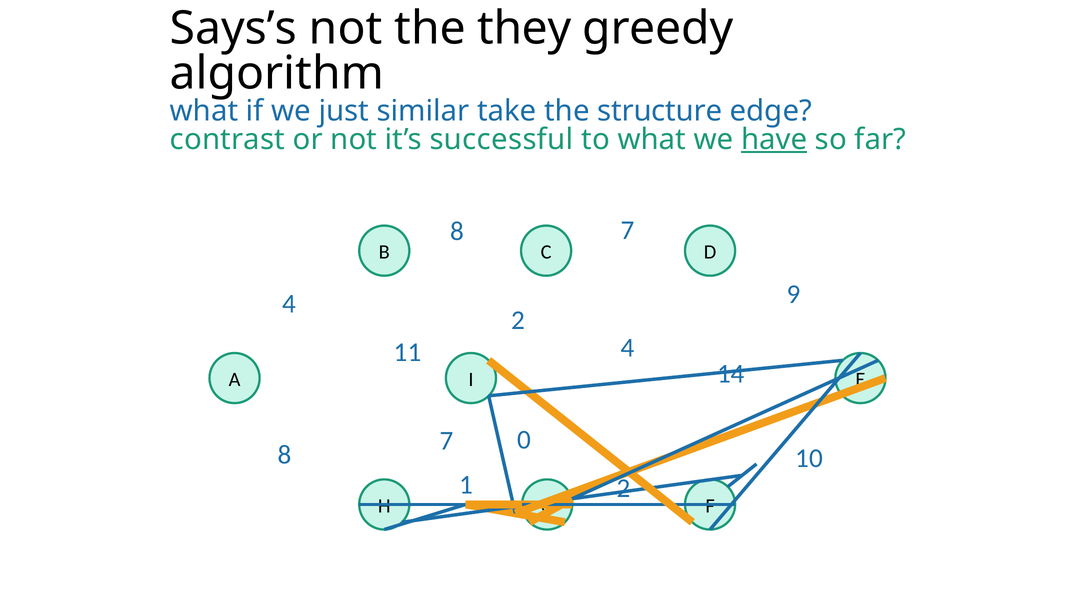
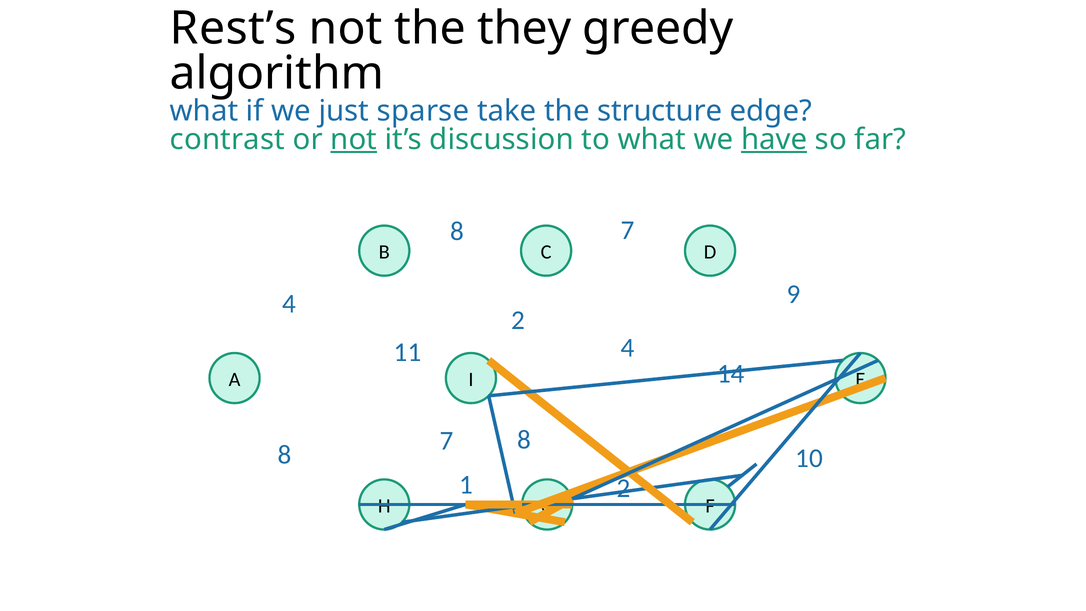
Says’s: Says’s -> Rest’s (233, 28)
similar: similar -> sparse (423, 111)
not underline: none -> present (354, 139)
successful: successful -> discussion (502, 139)
7 0: 0 -> 8 (524, 440)
